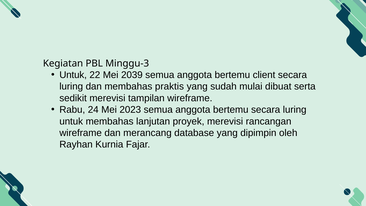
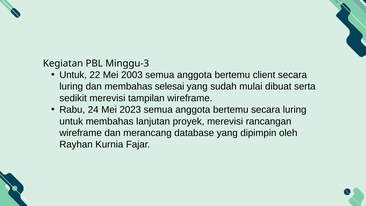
2039: 2039 -> 2003 (132, 75)
praktis: praktis -> selesai (170, 86)
